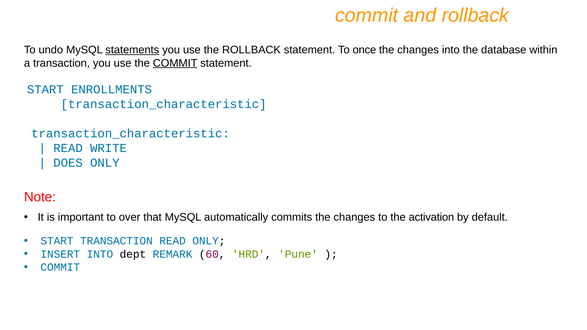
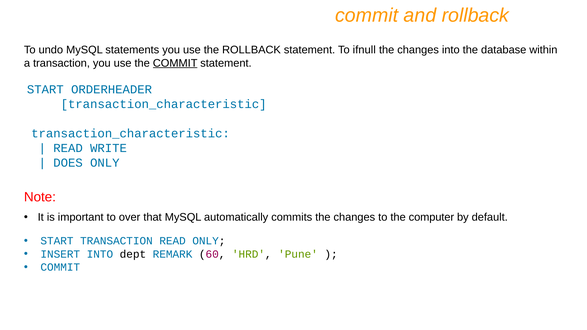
statements underline: present -> none (132, 50)
once: once -> ifnull (364, 50)
ENROLLMENTS: ENROLLMENTS -> ORDERHEADER (112, 89)
activation: activation -> computer (431, 217)
